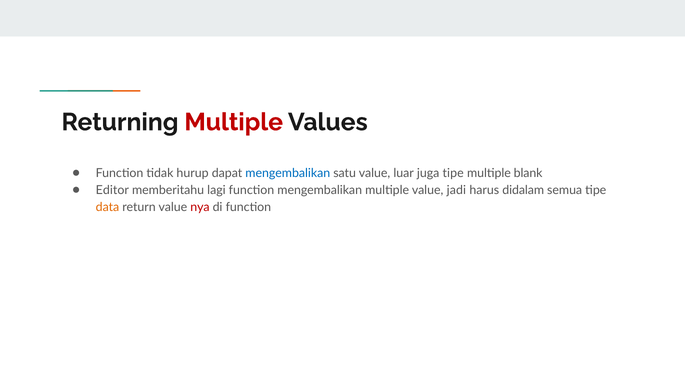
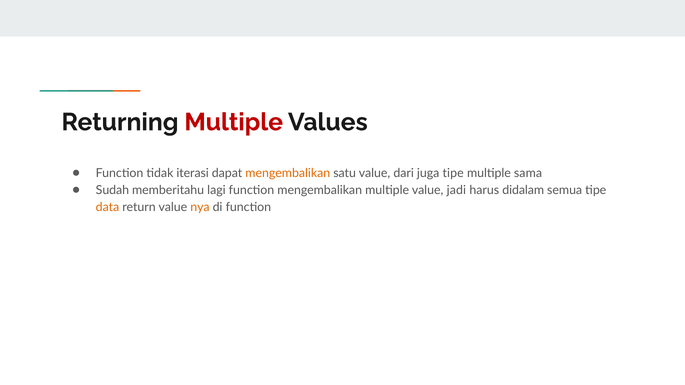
hurup: hurup -> iterasi (193, 173)
mengembalikan colour: blue -> orange (288, 173)
luar: luar -> dari (404, 173)
blank: blank -> sama (528, 173)
Editor: Editor -> Sudah (112, 190)
nya colour: red -> orange (200, 207)
